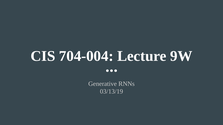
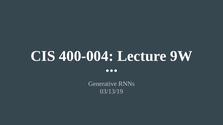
704-004: 704-004 -> 400-004 (86, 56)
